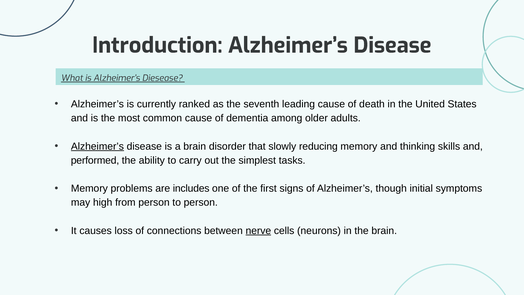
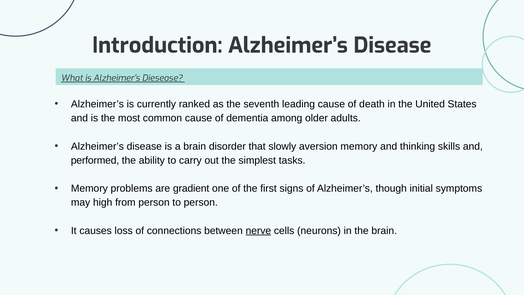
Alzheimer’s underline: present -> none (97, 146)
reducing: reducing -> aversion (318, 146)
includes: includes -> gradient (191, 188)
